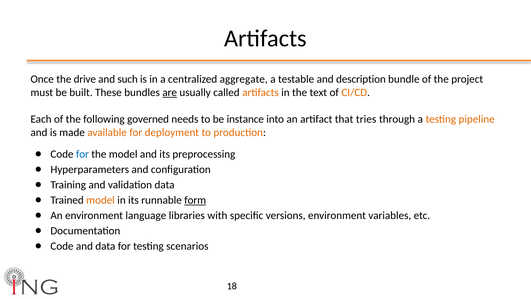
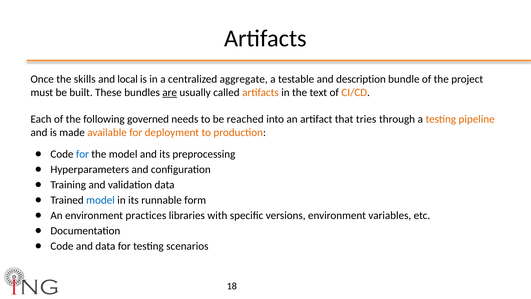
drive: drive -> skills (85, 79)
such: such -> local (128, 79)
instance: instance -> reached (245, 119)
model colour: orange -> blue (101, 200)
form underline: present -> none (195, 200)
language: language -> practices (146, 215)
